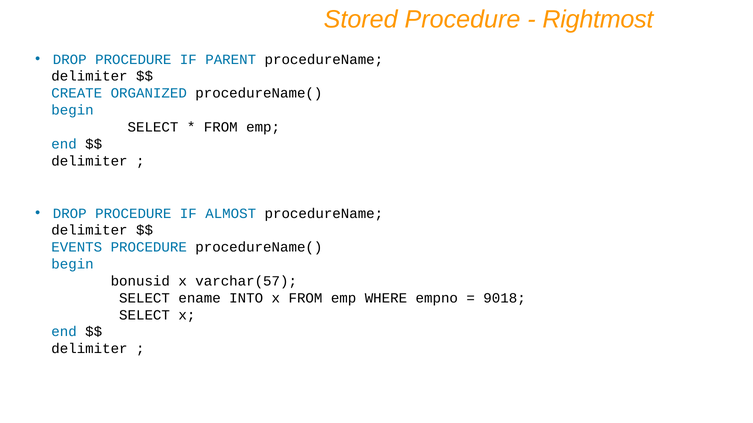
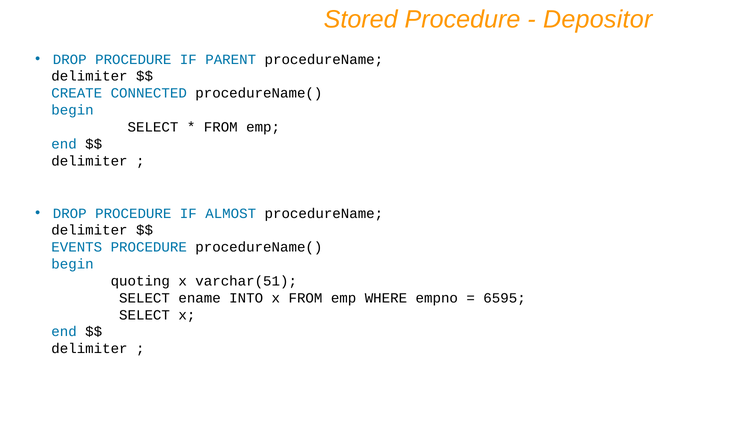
Rightmost: Rightmost -> Depositor (598, 20)
ORGANIZED: ORGANIZED -> CONNECTED (149, 93)
bonusid: bonusid -> quoting (140, 281)
varchar(57: varchar(57 -> varchar(51 (246, 281)
9018: 9018 -> 6595 (505, 298)
